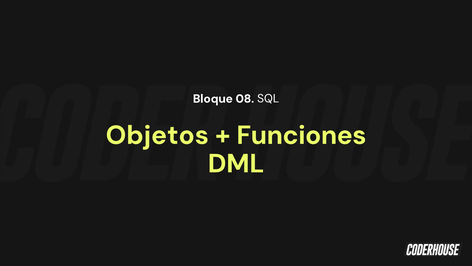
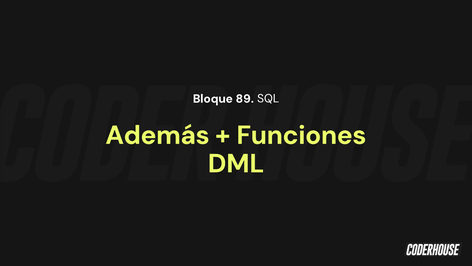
08: 08 -> 89 (245, 99)
Objetos: Objetos -> Además (157, 135)
